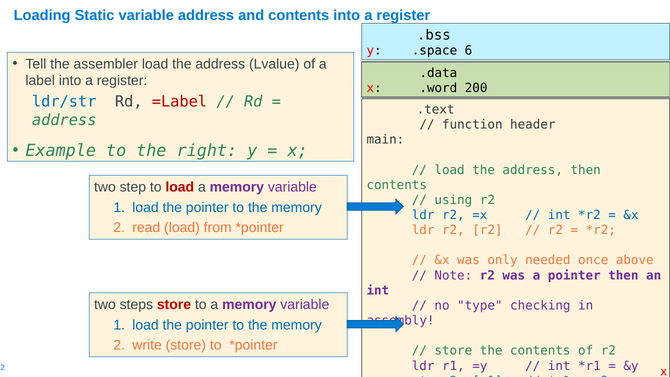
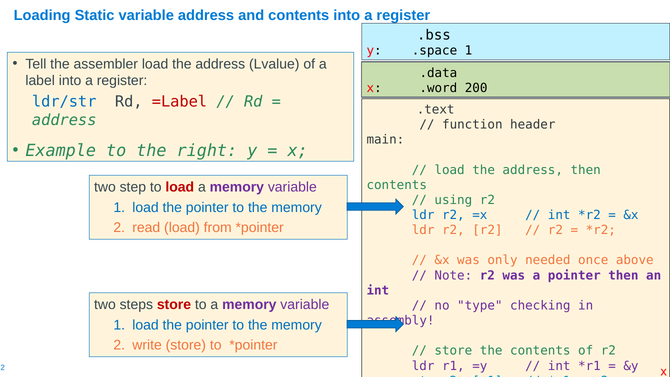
.space 6: 6 -> 1 (469, 51)
